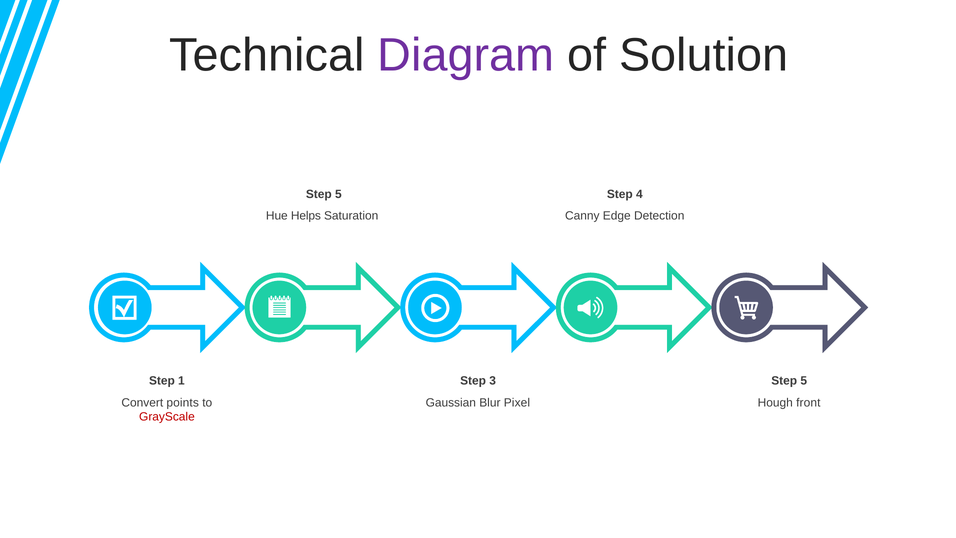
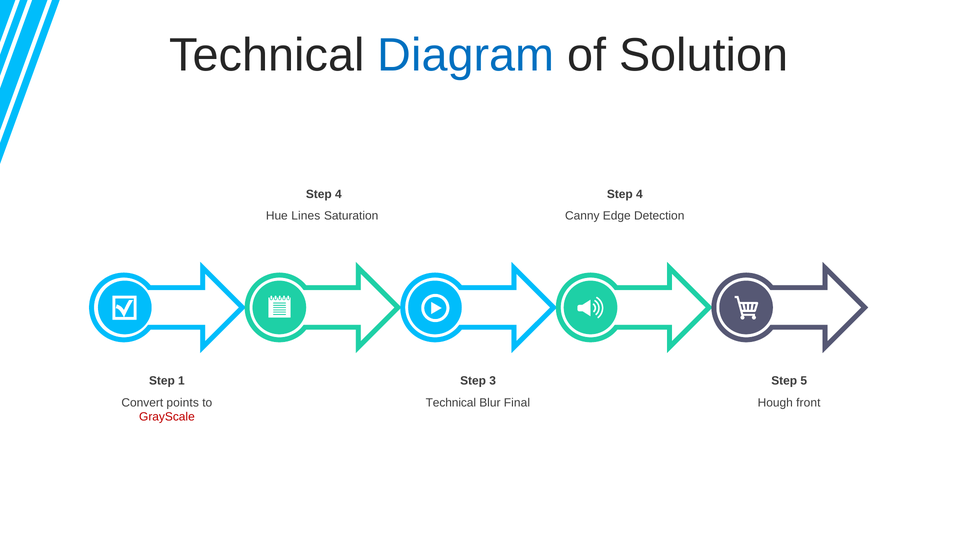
Diagram colour: purple -> blue (466, 55)
5: 5 -> 4 (338, 194)
Helps: Helps -> Lines (306, 216)
Gaussian: Gaussian -> Technical (451, 402)
Pixel: Pixel -> Final (517, 402)
